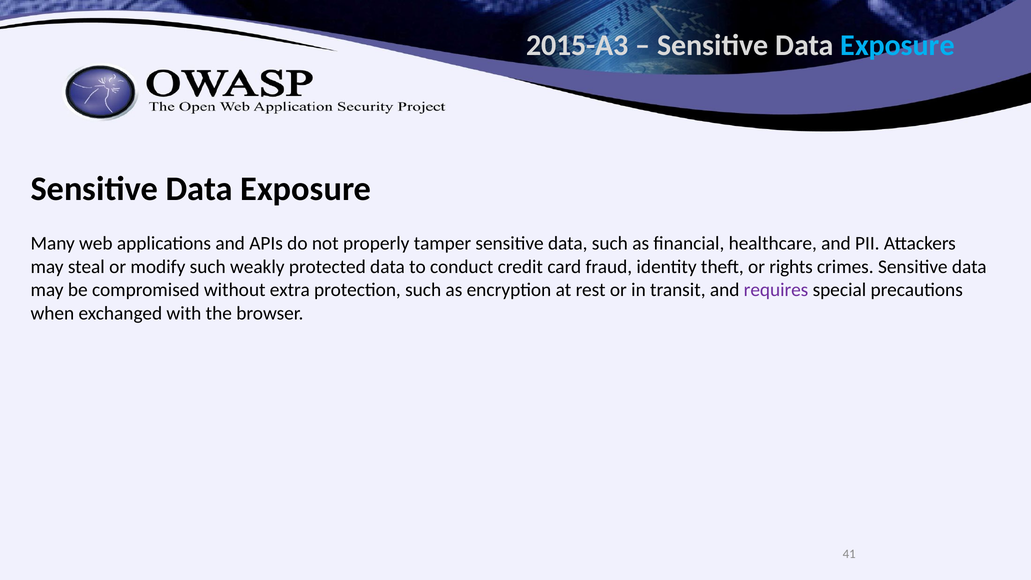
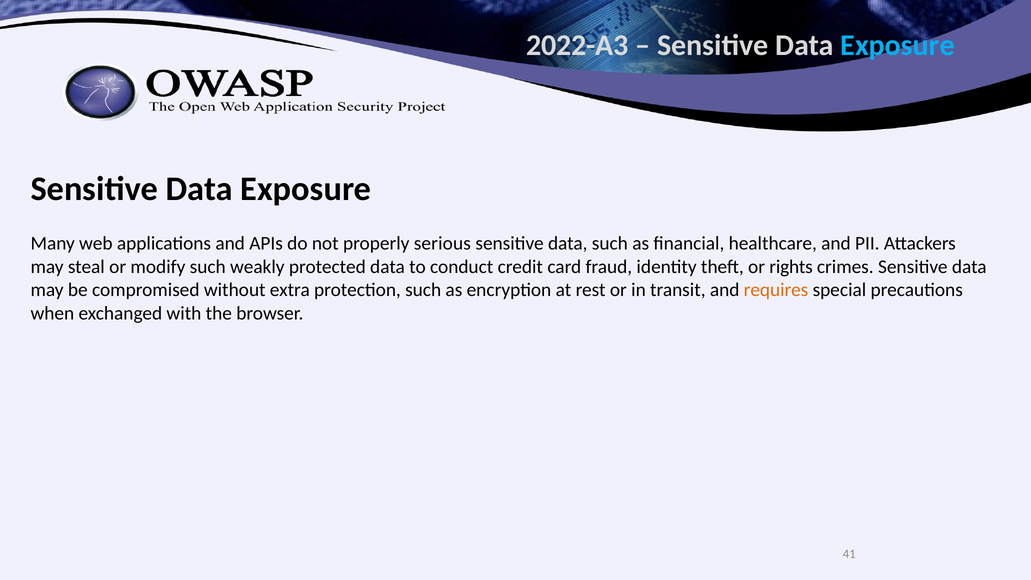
2015-A3: 2015-A3 -> 2022-A3 (577, 45)
tamper: tamper -> serious (442, 243)
requires colour: purple -> orange (776, 290)
